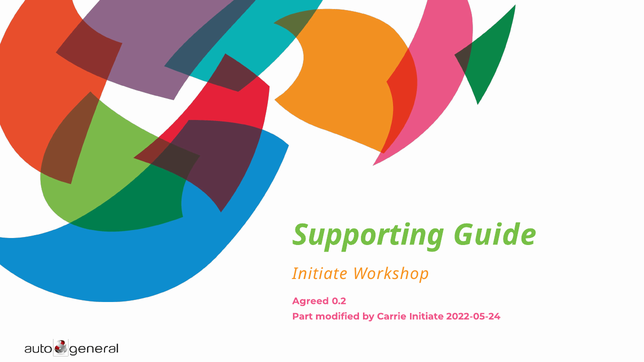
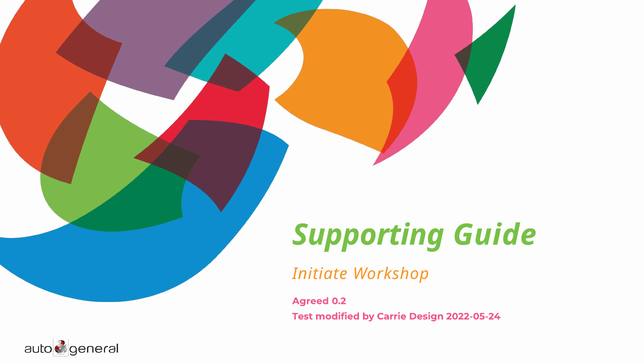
Part: Part -> Test (302, 317)
Carrie Initiate: Initiate -> Design (426, 317)
